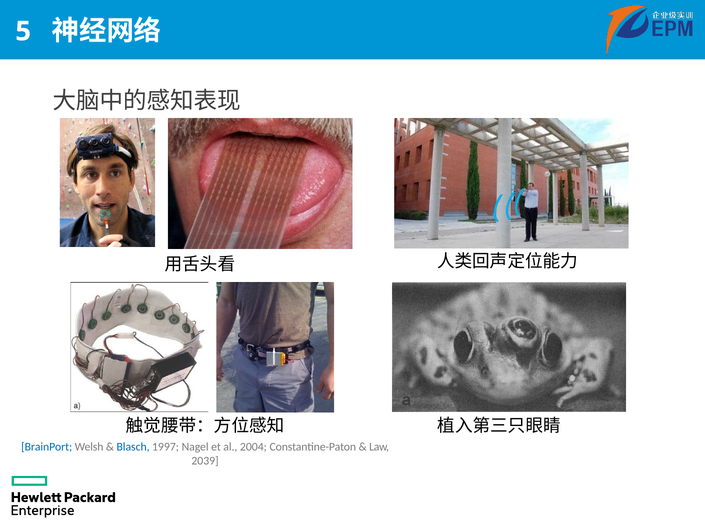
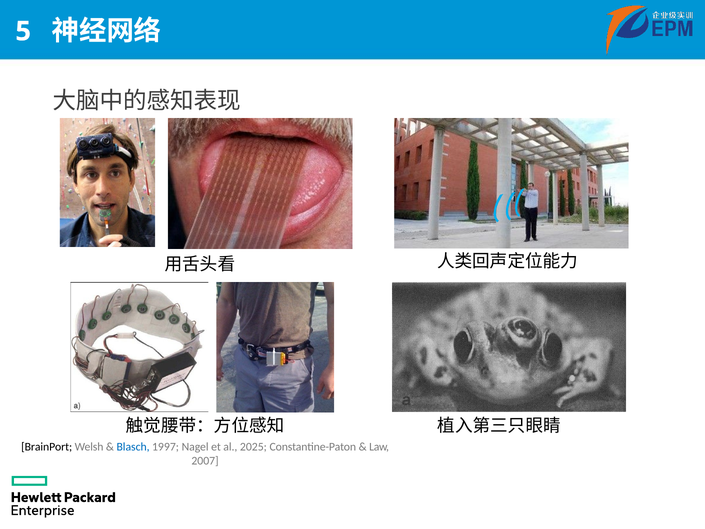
BrainPort colour: blue -> black (47, 447)
2004: 2004 -> 2025 (253, 447)
2039: 2039 -> 2007 (205, 461)
